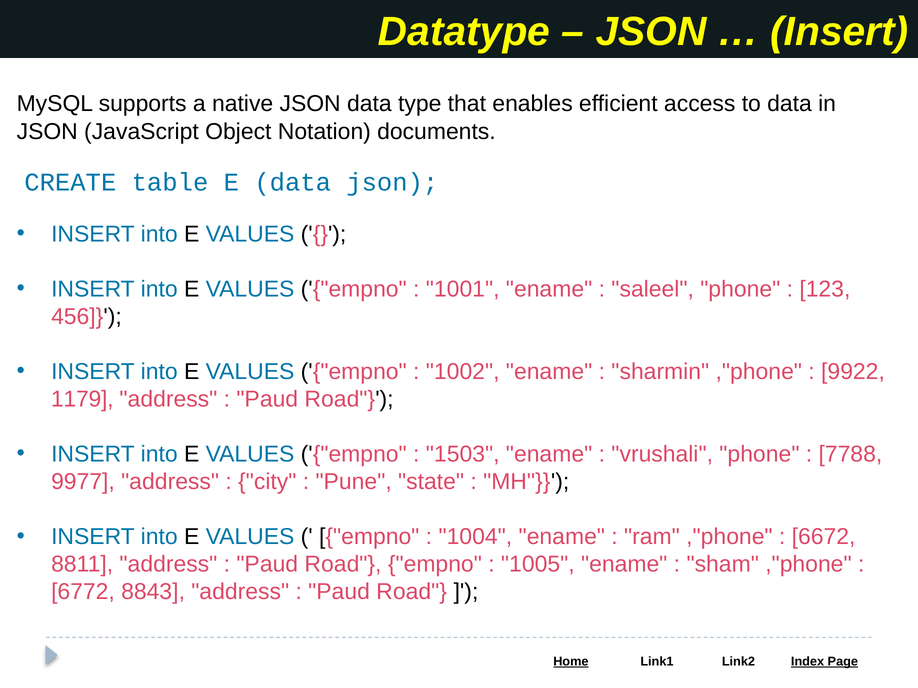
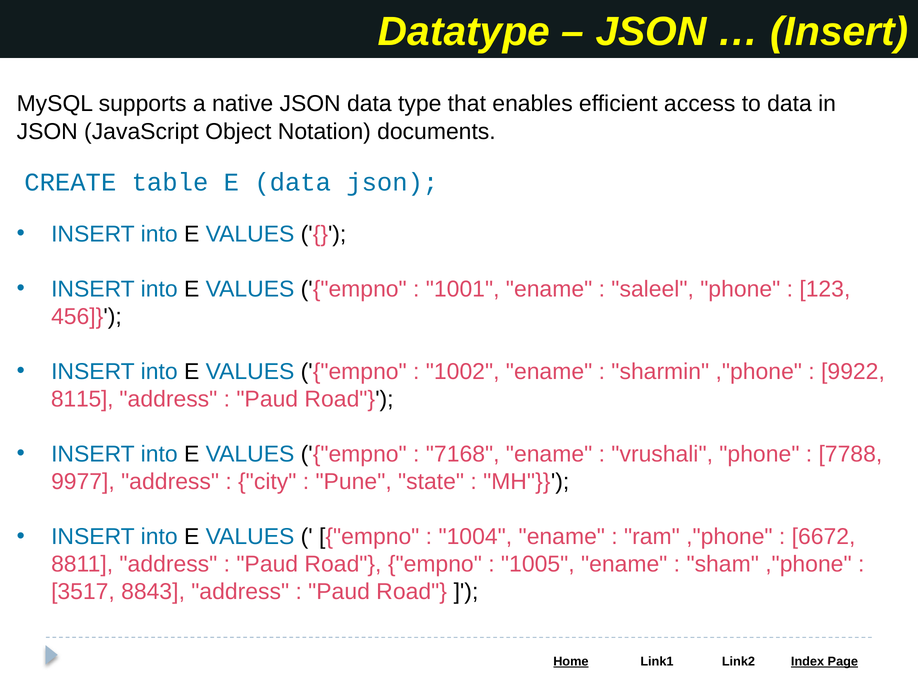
1179: 1179 -> 8115 (82, 399)
1503: 1503 -> 7168 (463, 454)
6772: 6772 -> 3517 (83, 592)
